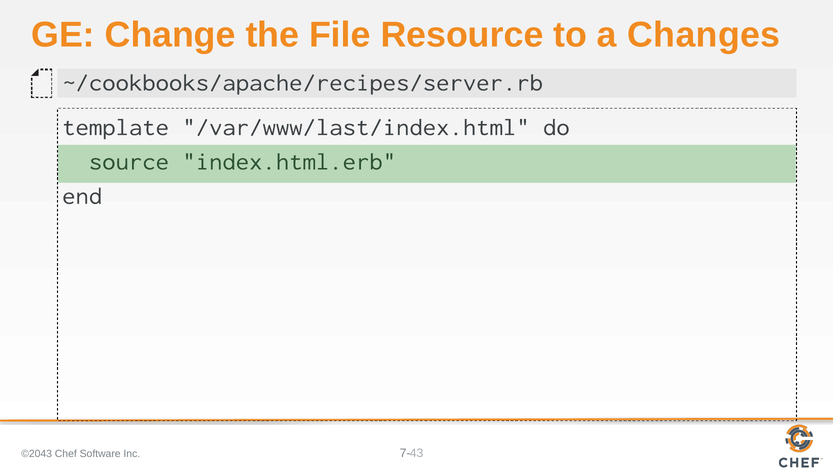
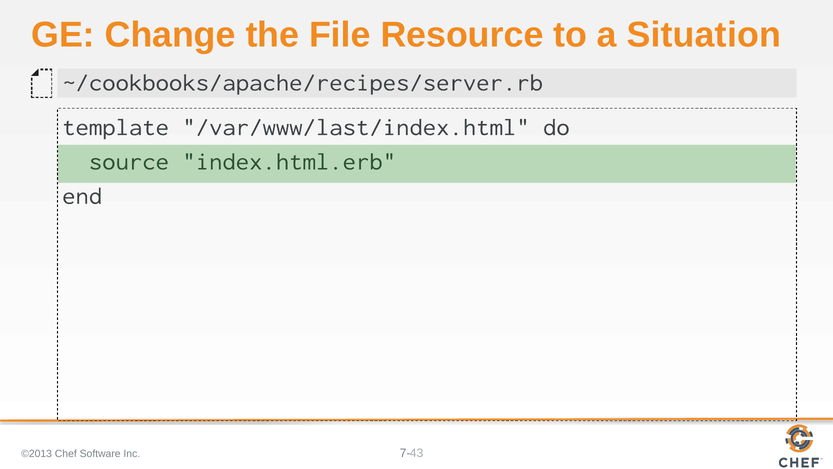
Changes: Changes -> Situation (704, 35)
©2043: ©2043 -> ©2013 (37, 453)
